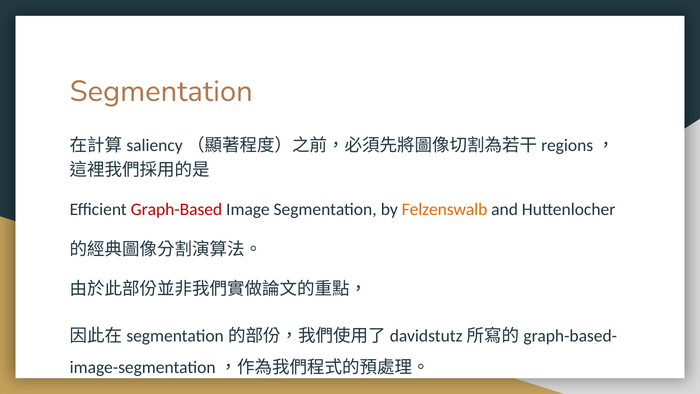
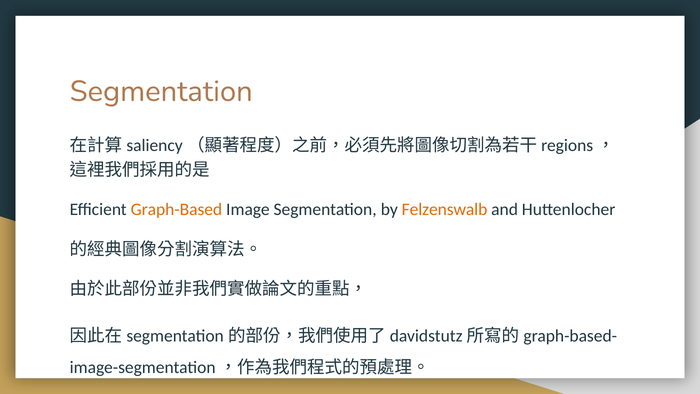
Graph-Based colour: red -> orange (176, 209)
